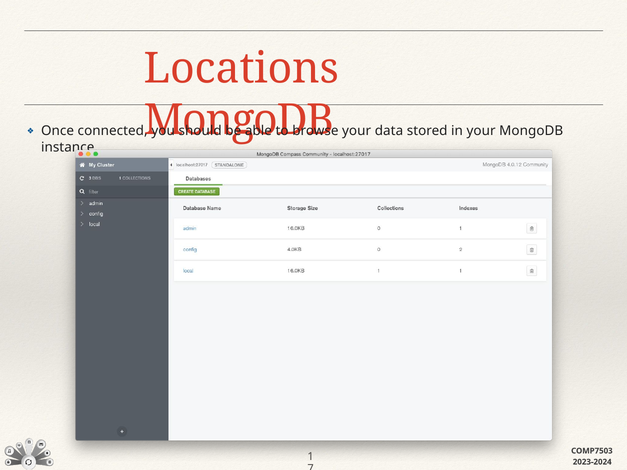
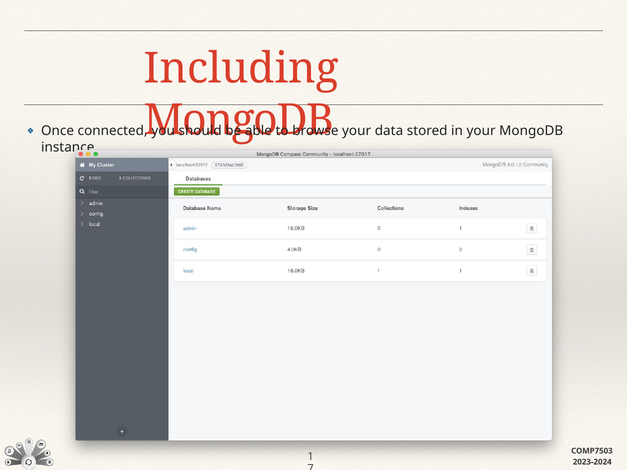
Locations: Locations -> Including (241, 69)
